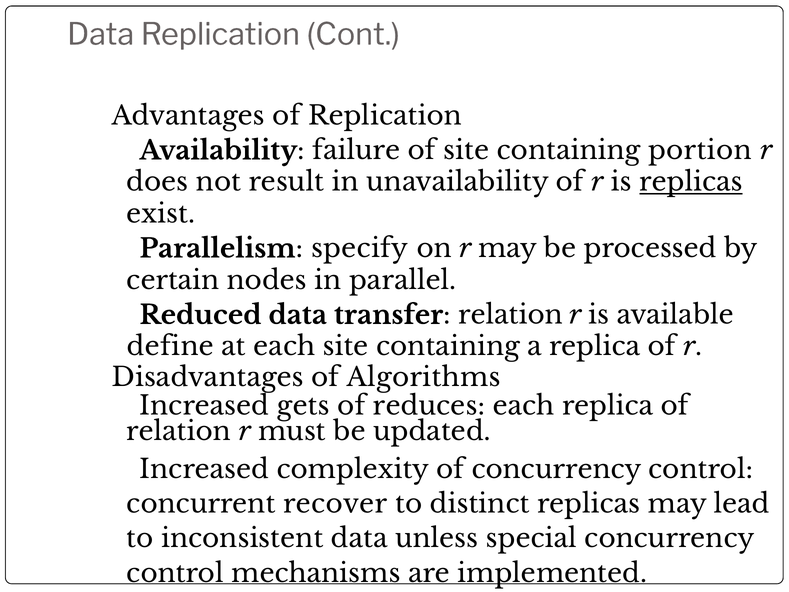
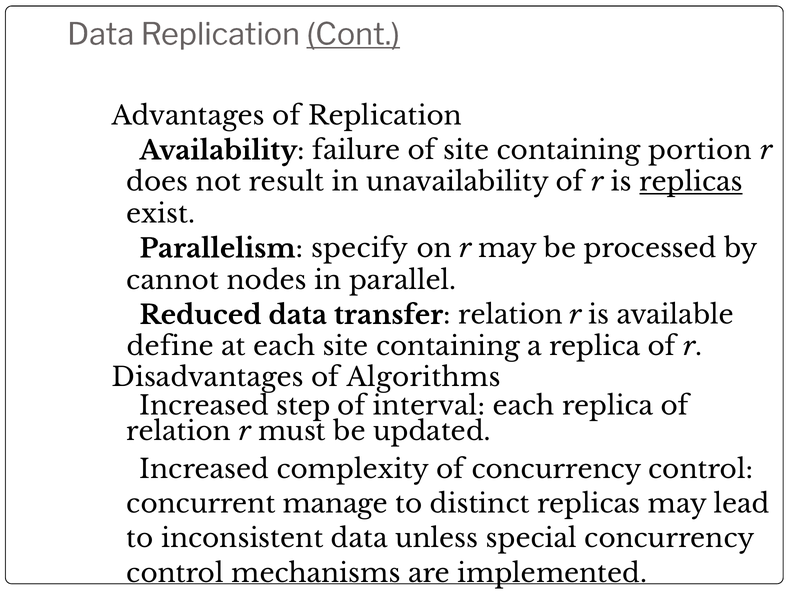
Cont underline: none -> present (353, 35)
certain: certain -> cannot (173, 280)
gets: gets -> step (303, 406)
reduces: reduces -> interval (429, 406)
recover: recover -> manage (335, 504)
